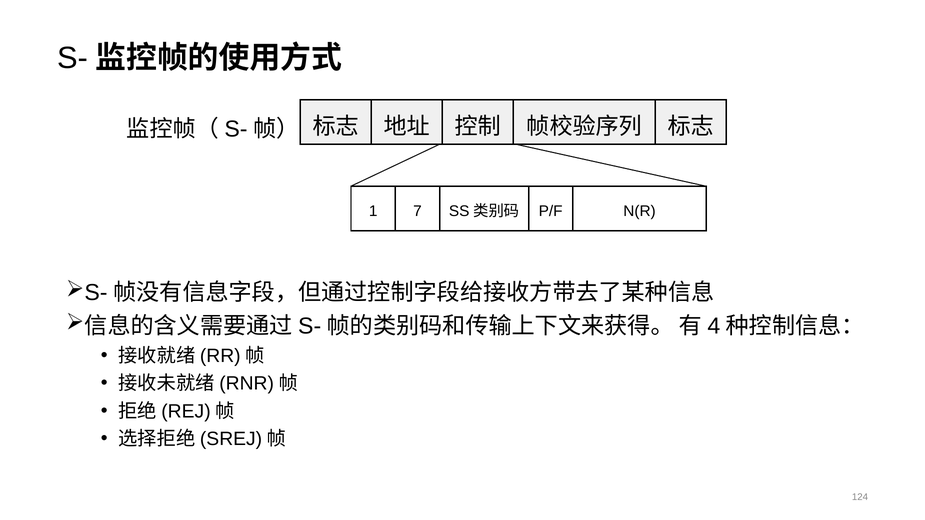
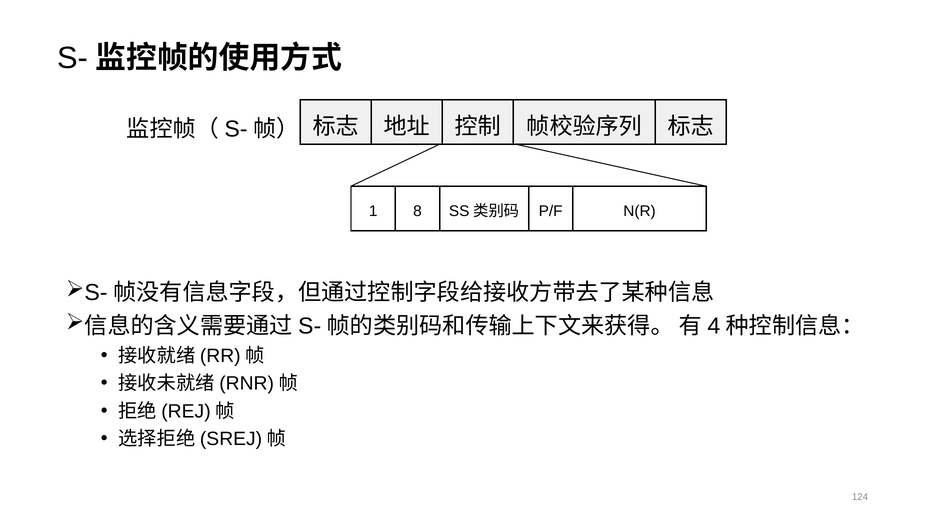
7: 7 -> 8 (417, 211)
